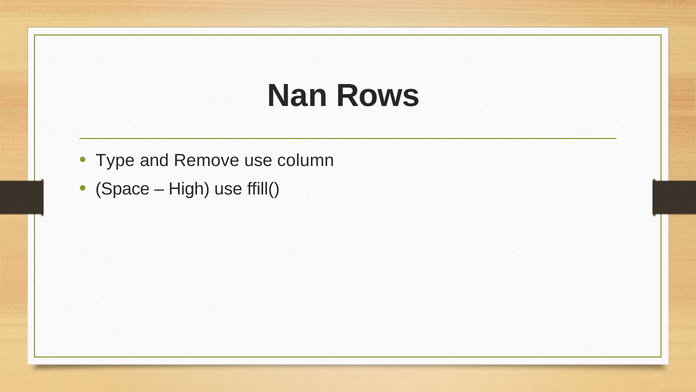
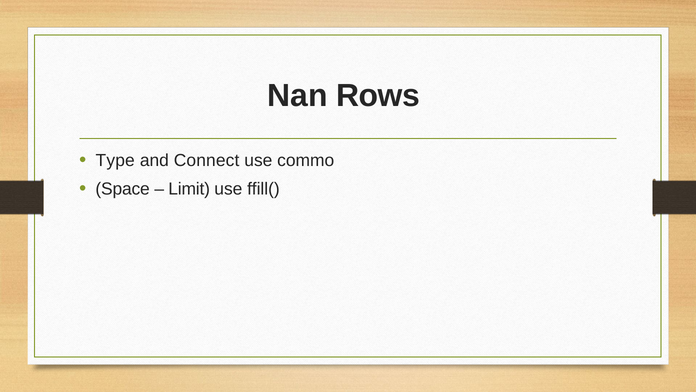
Remove: Remove -> Connect (207, 160)
column: column -> commo (306, 160)
High: High -> Limit (189, 189)
